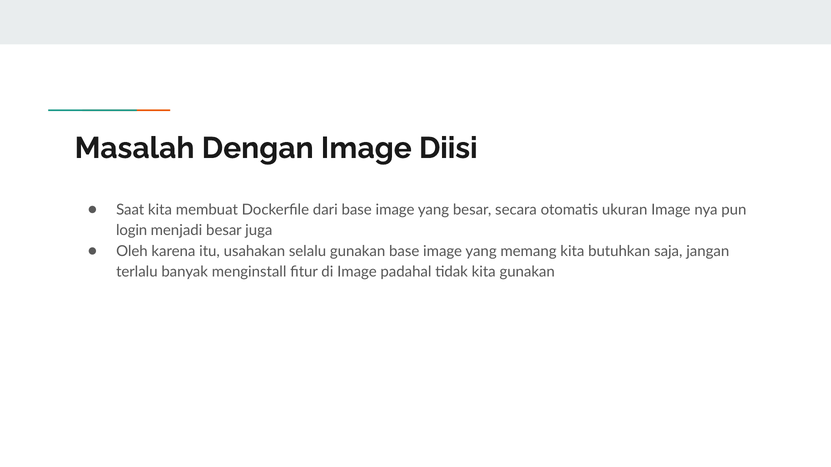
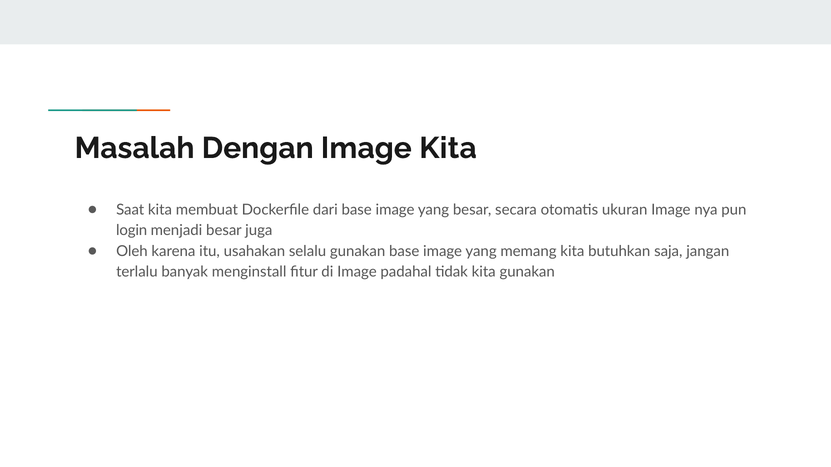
Image Diisi: Diisi -> Kita (448, 148)
